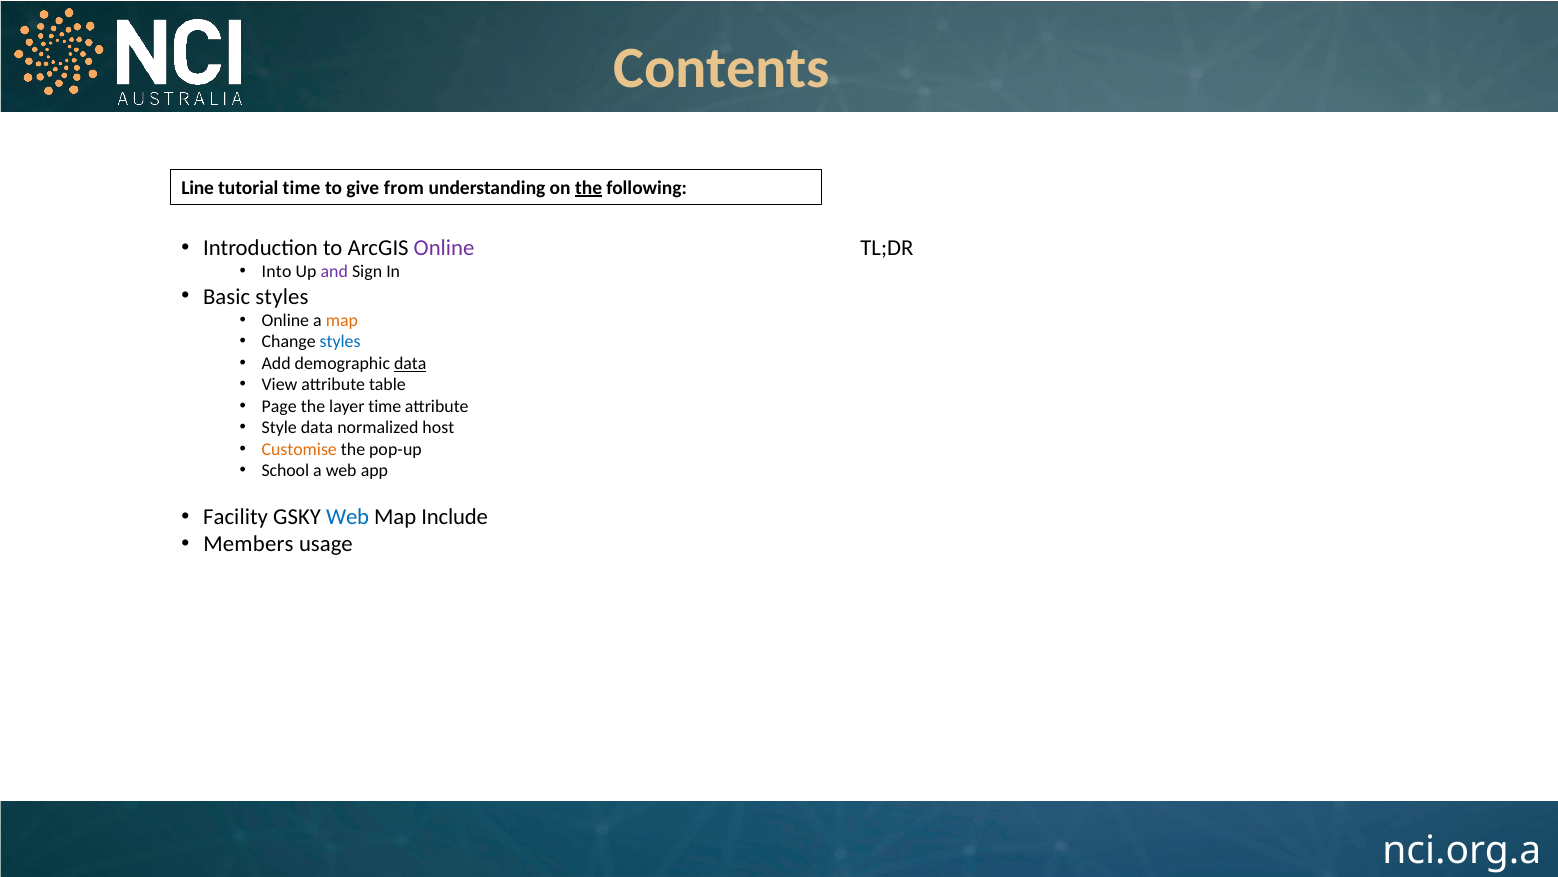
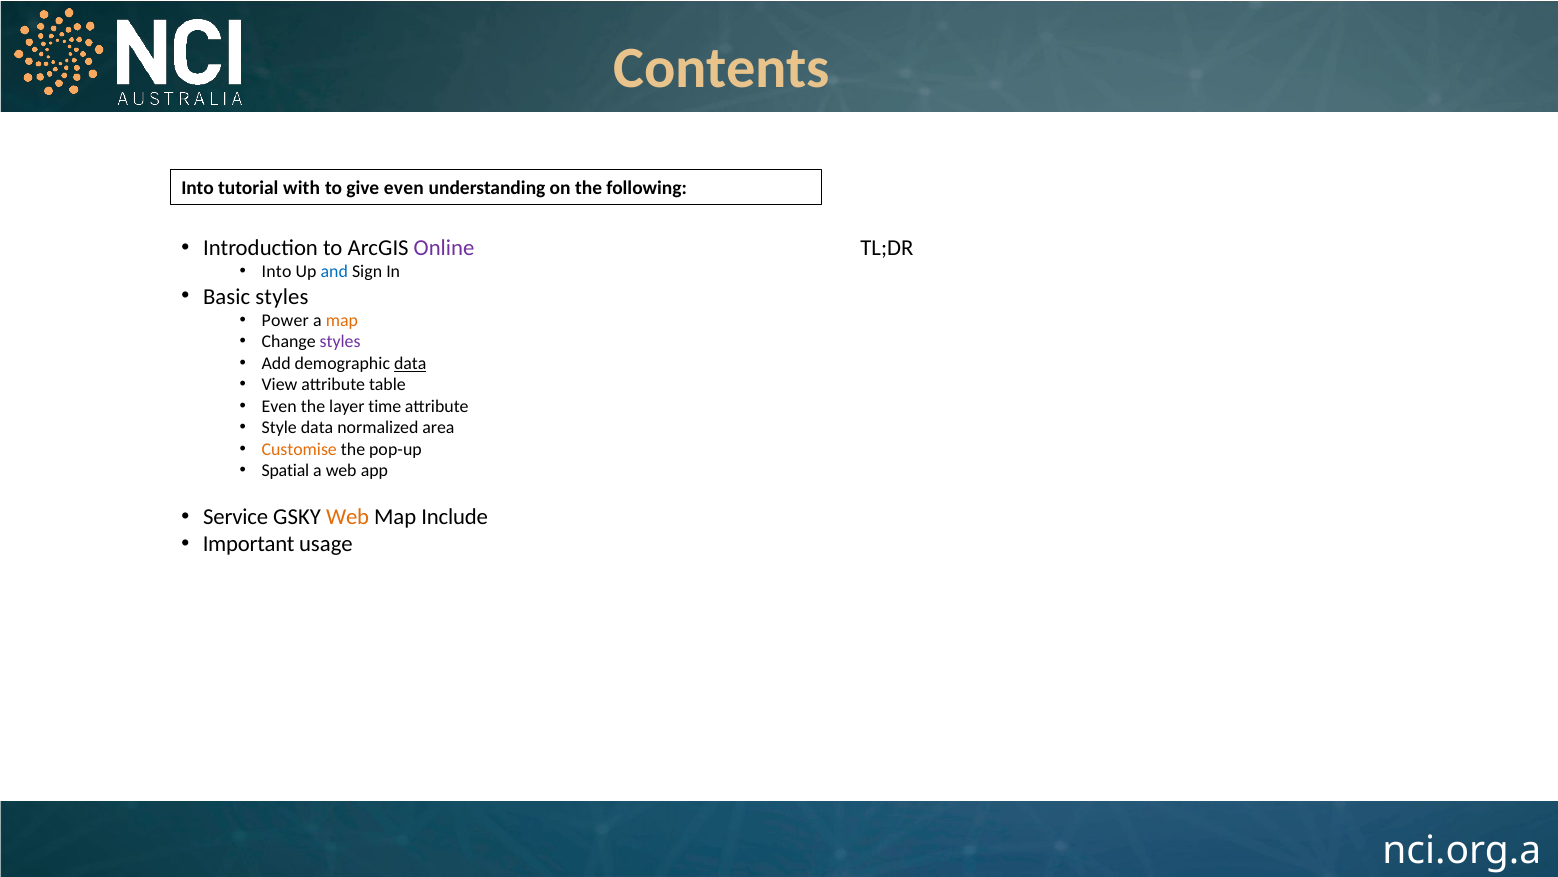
Line: Line -> Into (198, 188)
tutorial time: time -> with (302, 188)
give from: from -> even (404, 188)
the underline: present -> none (589, 188)
and colour: purple -> blue (334, 272)
Online: Online -> Power (285, 320)
styles colour: blue -> purple (340, 342)
Page: Page -> Even (279, 406)
host: host -> area (438, 428)
School: School -> Spatial (285, 470)
Facility: Facility -> Service (236, 517)
Web colour: blue -> orange (348, 517)
Members: Members -> Important (249, 544)
